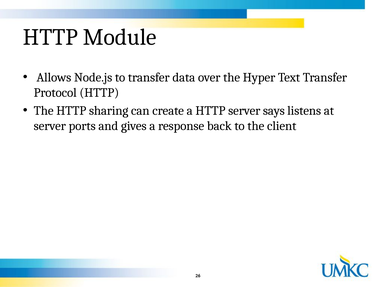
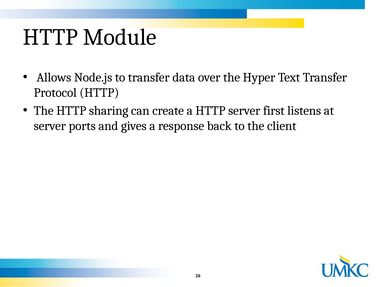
says: says -> first (274, 111)
